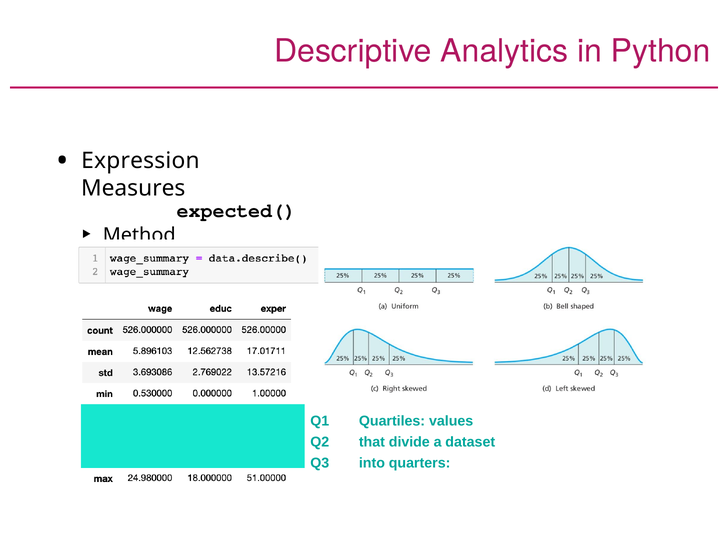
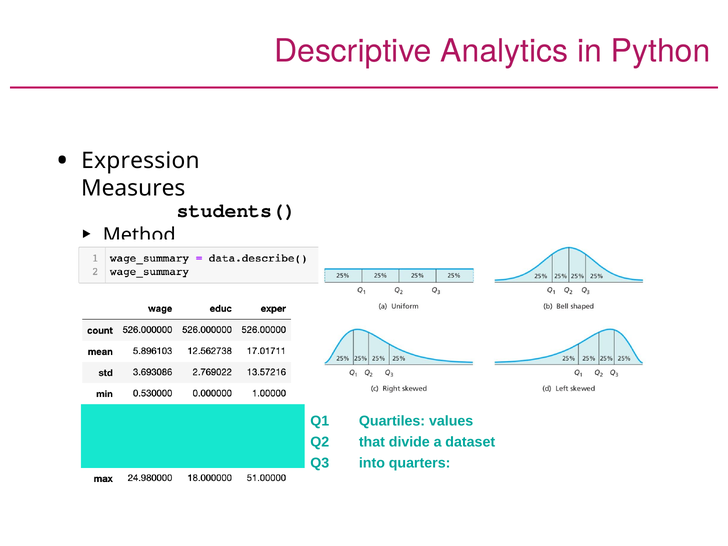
expected(: expected( -> students( (237, 211)
